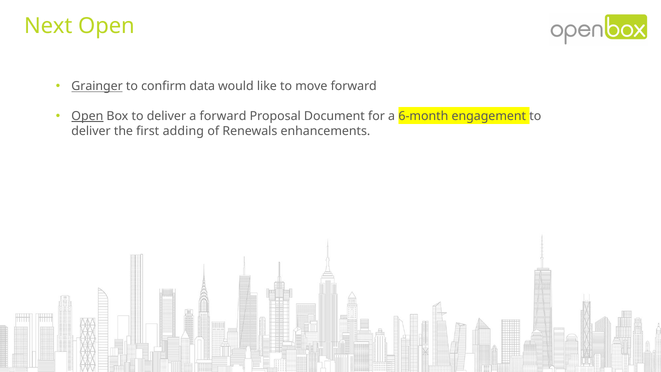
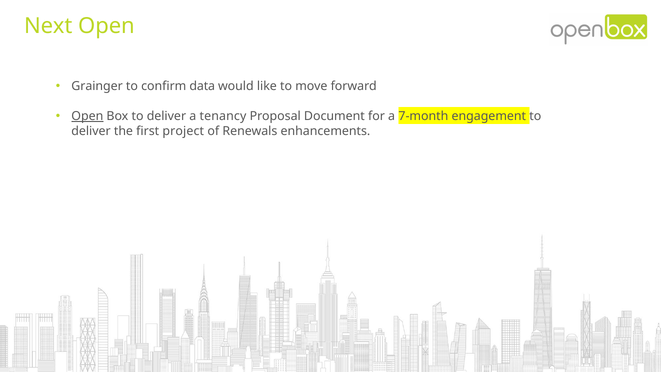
Grainger underline: present -> none (97, 86)
a forward: forward -> tenancy (223, 116)
6-month: 6-month -> 7-month (423, 116)
adding: adding -> project (183, 131)
